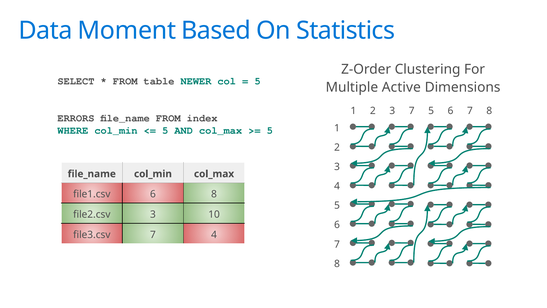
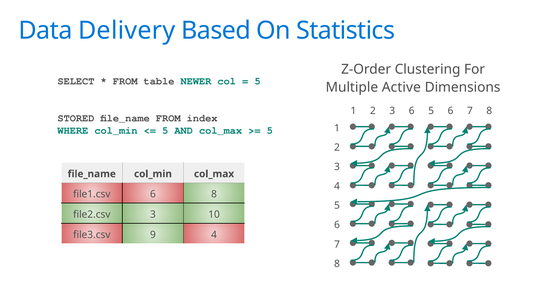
Moment: Moment -> Delivery (127, 30)
3 7: 7 -> 6 (412, 111)
ERRORS: ERRORS -> STORED (76, 118)
file3.csv 7: 7 -> 9 (153, 235)
